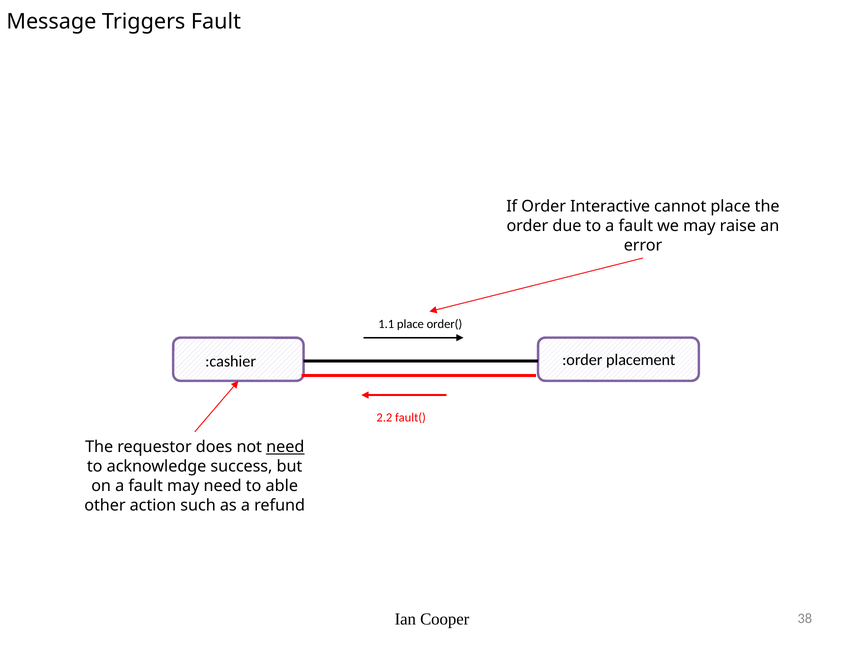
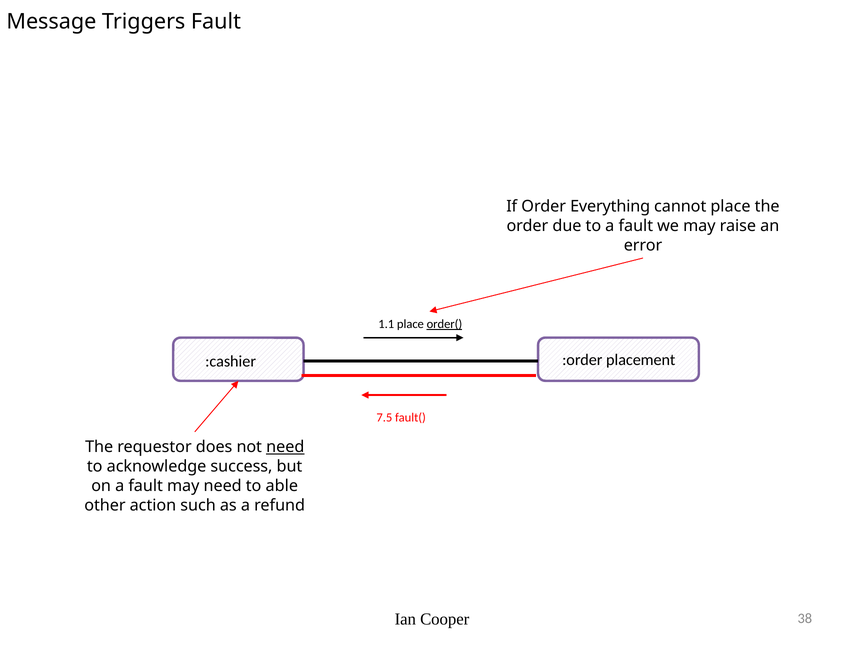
Interactive: Interactive -> Everything (610, 206)
order( underline: none -> present (444, 324)
2.2: 2.2 -> 7.5 (384, 417)
